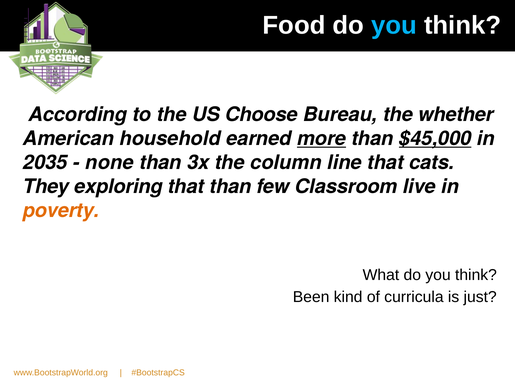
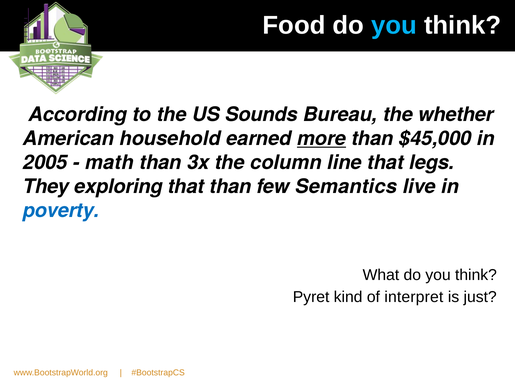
Choose: Choose -> Sounds (262, 115)
$45,000 underline: present -> none (435, 139)
2035: 2035 -> 2005 (45, 163)
none: none -> math (109, 163)
cats: cats -> legs (432, 163)
Classroom: Classroom -> Semantics (346, 187)
poverty colour: orange -> blue (61, 211)
Been: Been -> Pyret (311, 297)
curricula: curricula -> interpret (414, 297)
